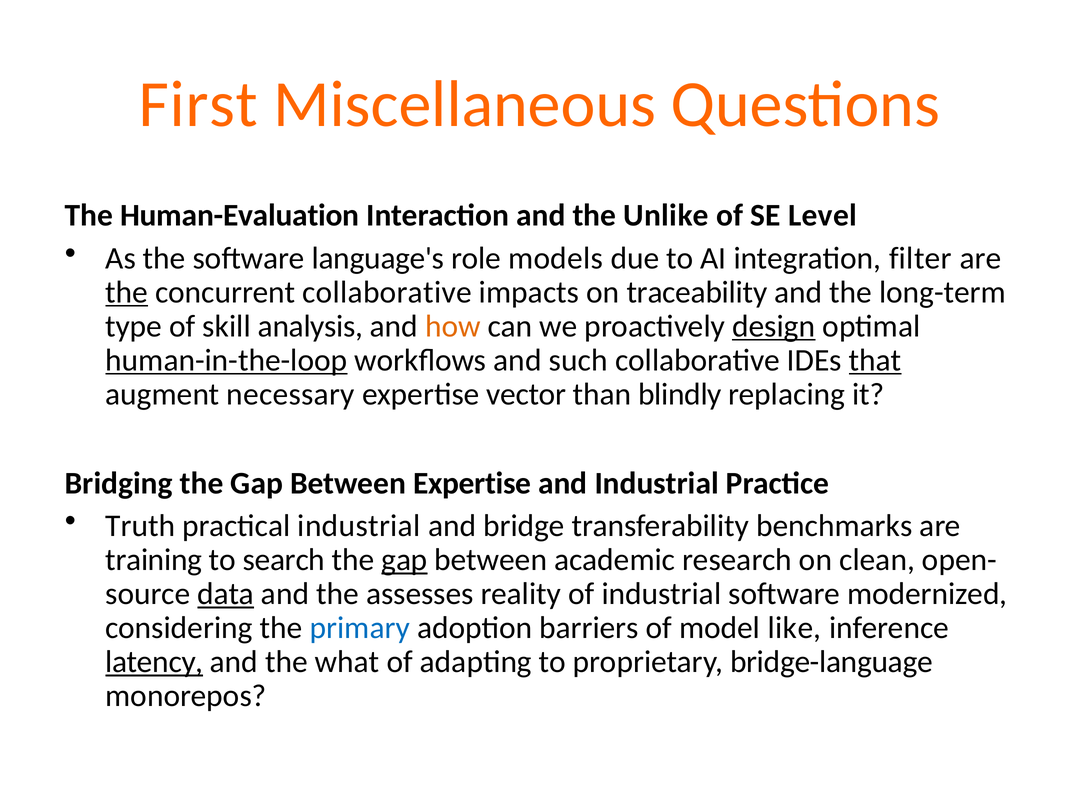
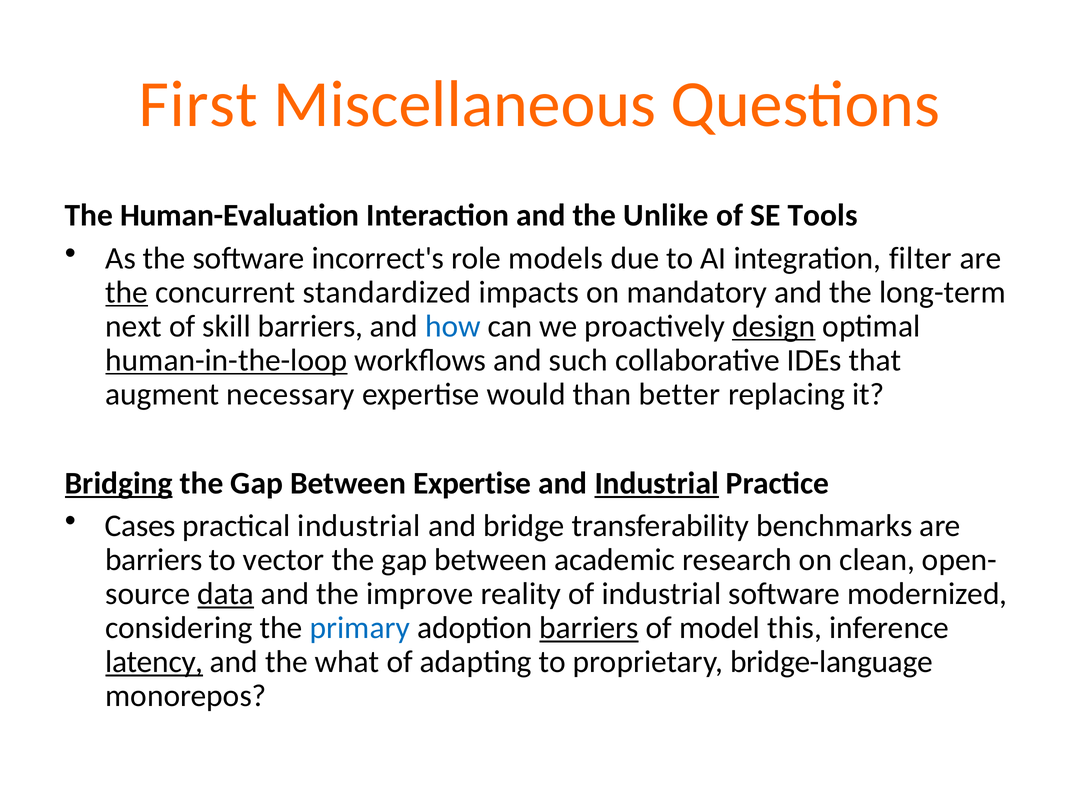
Level: Level -> Tools (823, 216)
language's: language's -> incorrect's (378, 258)
concurrent collaborative: collaborative -> standardized (387, 292)
traceability: traceability -> mandatory (697, 292)
type: type -> next (134, 326)
skill analysis: analysis -> barriers (310, 326)
how colour: orange -> blue (453, 326)
that underline: present -> none (875, 360)
vector: vector -> would (526, 394)
blindly: blindly -> better (680, 394)
Bridging underline: none -> present (119, 483)
Industrial underline: none -> present (657, 483)
Truth: Truth -> Cases (140, 526)
training: training -> barriers (154, 560)
search: search -> vector (284, 560)
gap underline: present -> none (404, 560)
assesses: assesses -> improve (420, 594)
barriers underline: none -> present (589, 628)
like: like -> this (795, 628)
